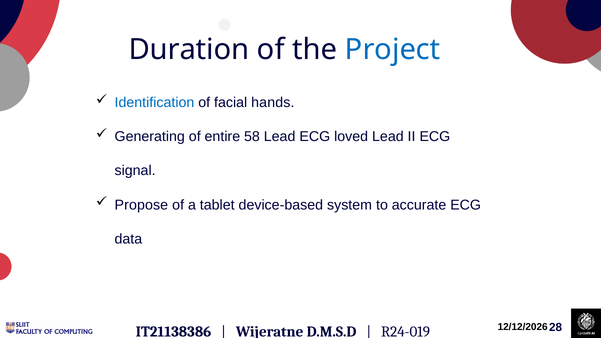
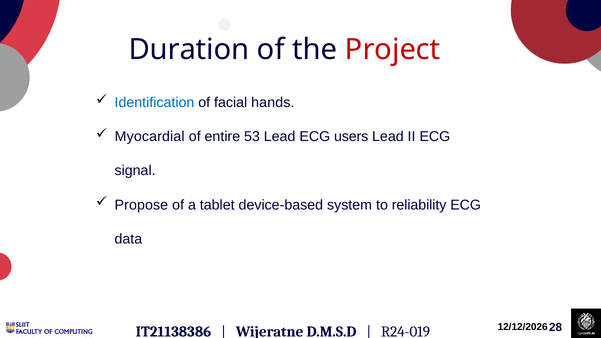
Project colour: blue -> red (393, 50)
Generating: Generating -> Myocardial (150, 137)
58: 58 -> 53 (252, 137)
loved: loved -> users (351, 137)
accurate: accurate -> reliability (419, 205)
